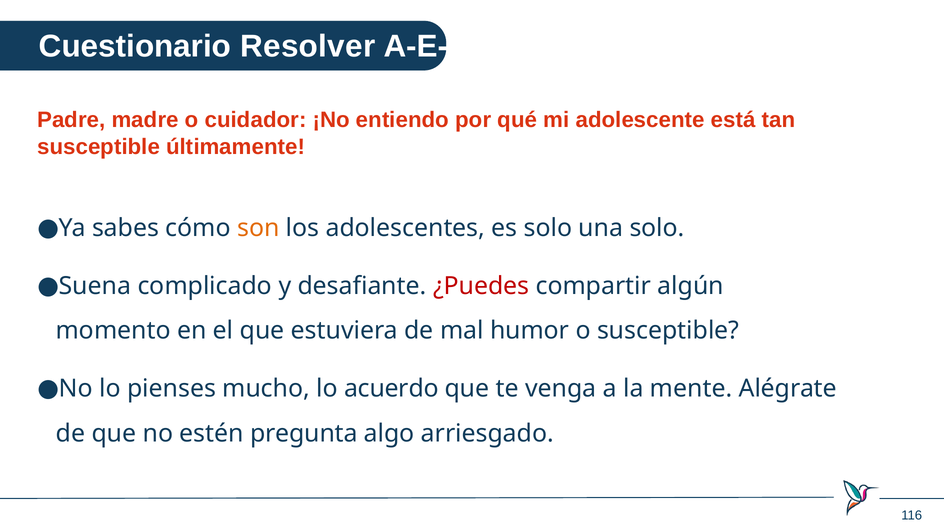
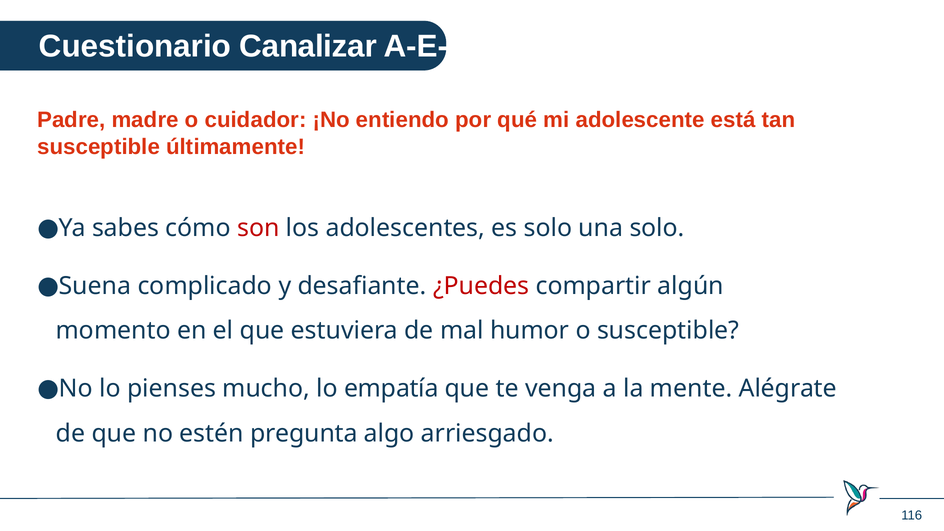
Resolver: Resolver -> Canalizar (308, 46)
son colour: orange -> red (258, 228)
acuerdo: acuerdo -> empatía (391, 389)
